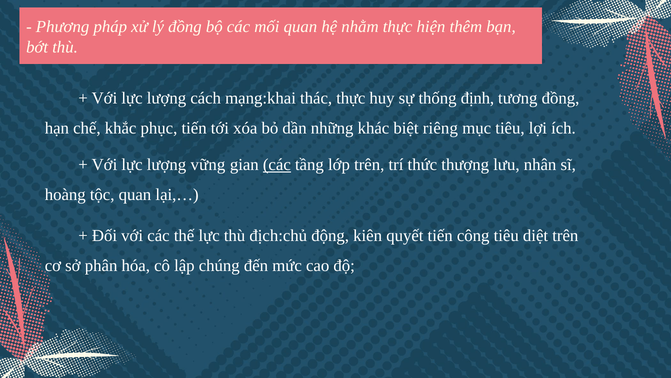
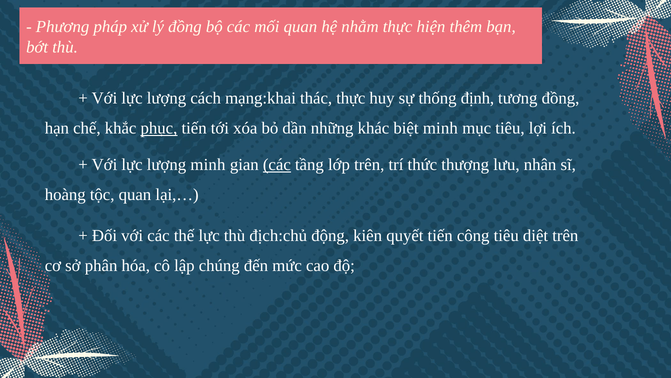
phục underline: none -> present (159, 128)
biệt riêng: riêng -> minh (440, 128)
lượng vững: vững -> minh (208, 164)
